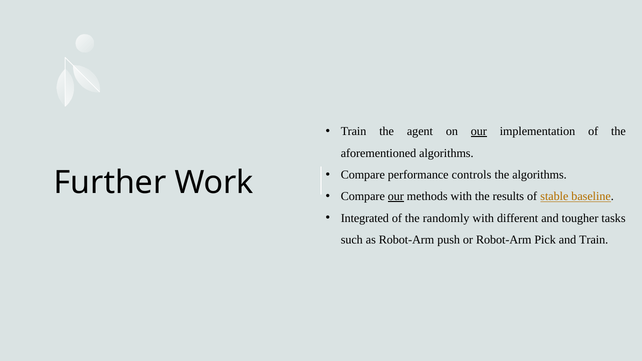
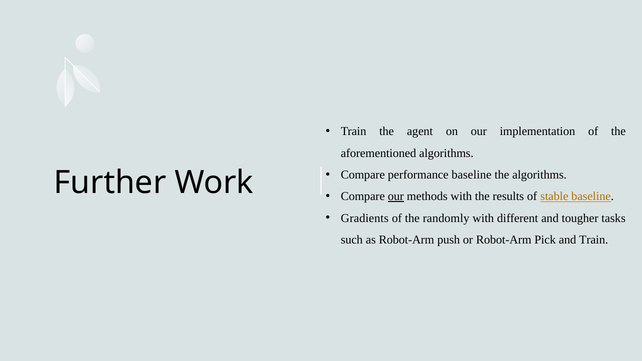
our underline: present -> none (479, 131)
performance controls: controls -> baseline (472, 175)
Integrated: Integrated -> Gradients (365, 218)
